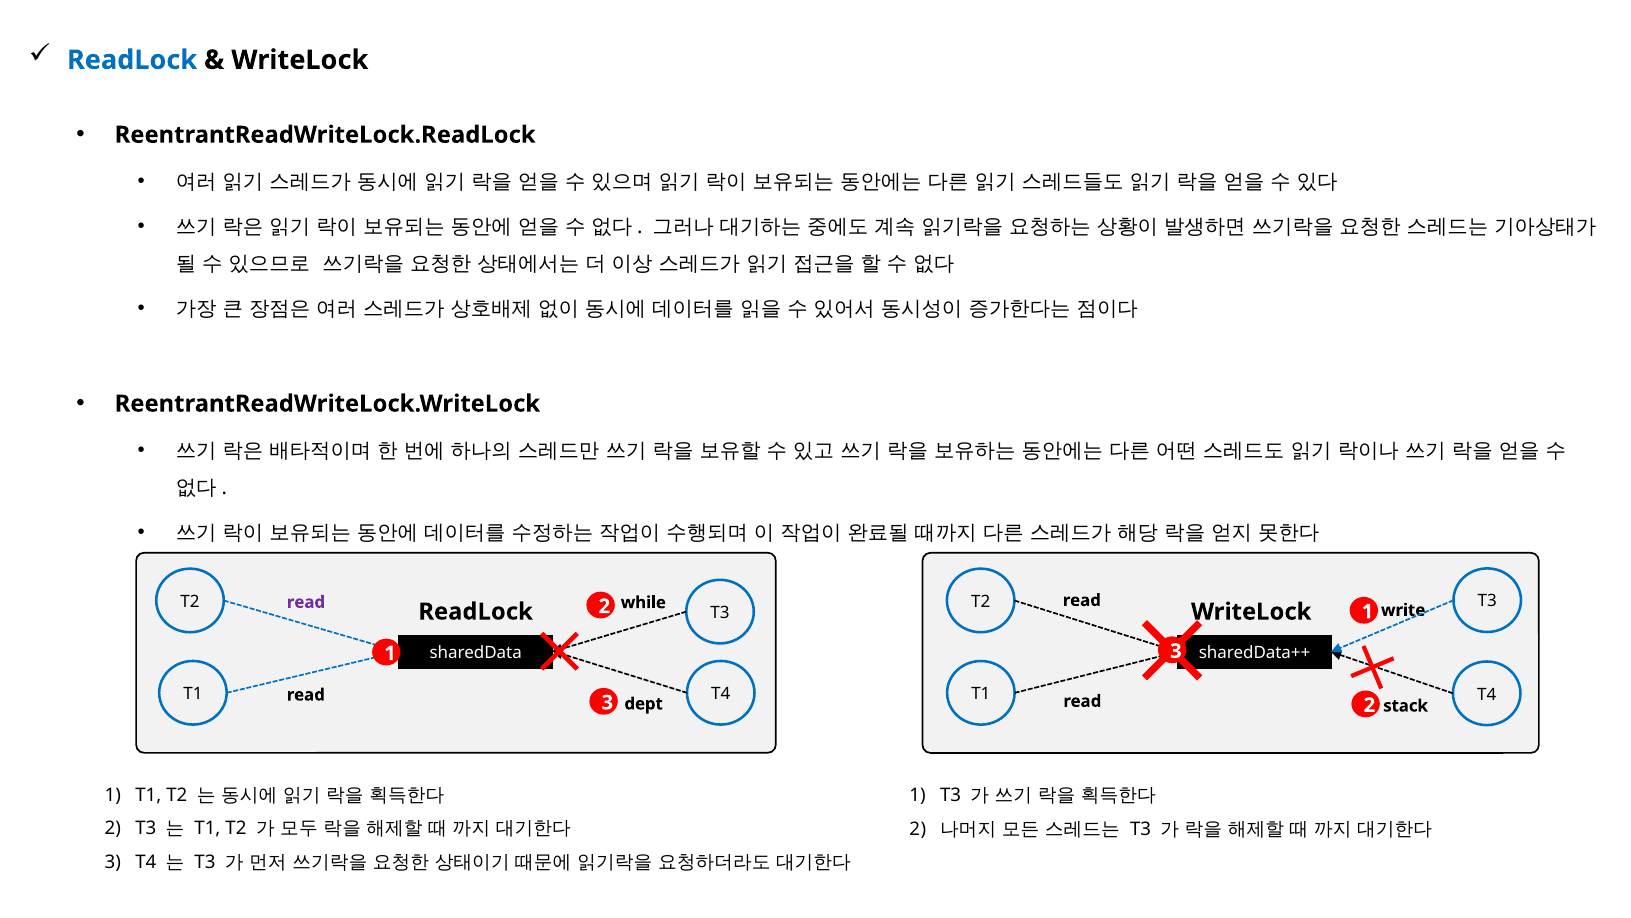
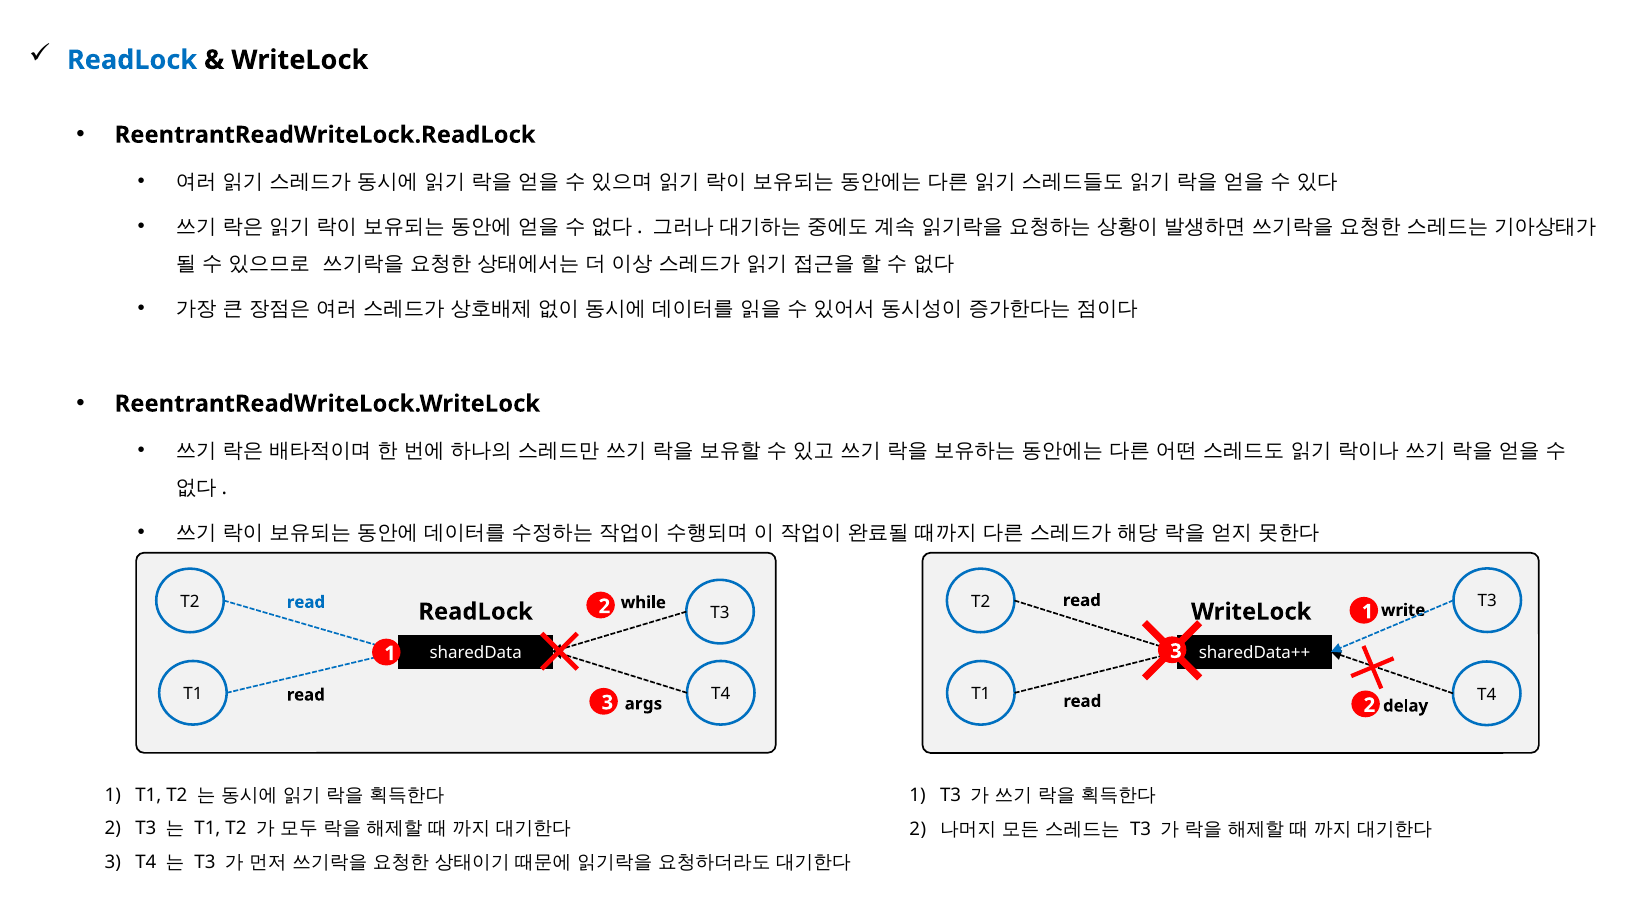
read colour: purple -> blue (306, 602)
dept: dept -> args (643, 703)
stack: stack -> delay (1406, 705)
